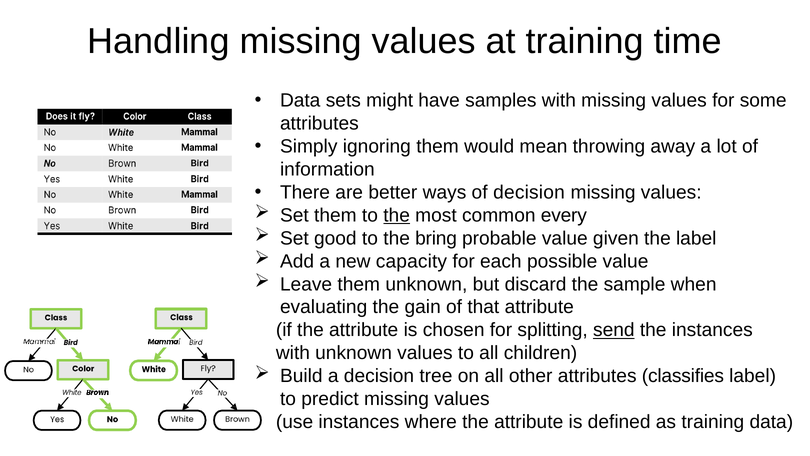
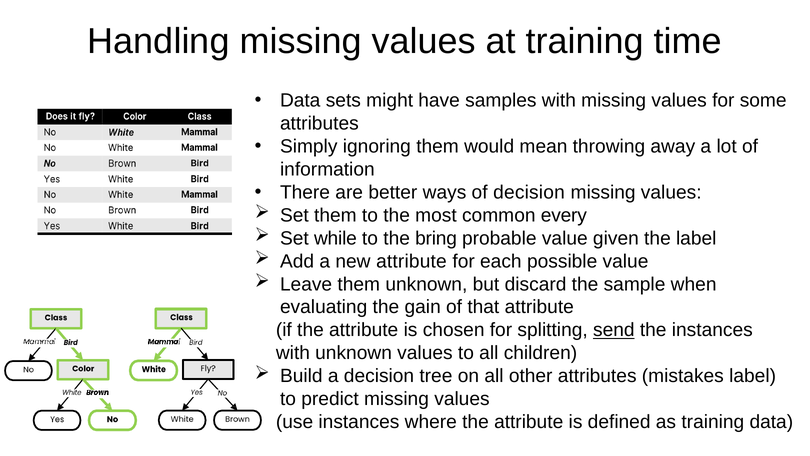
the underline: present -> none (397, 215)
good: good -> while (335, 238)
new capacity: capacity -> attribute (411, 261)
classifies: classifies -> mistakes (683, 376)
